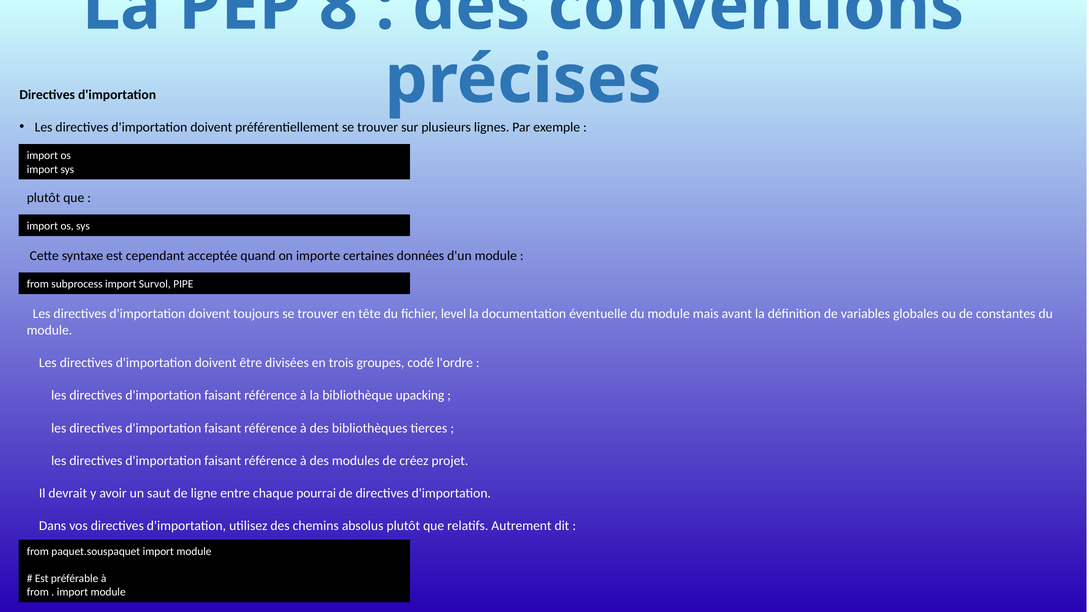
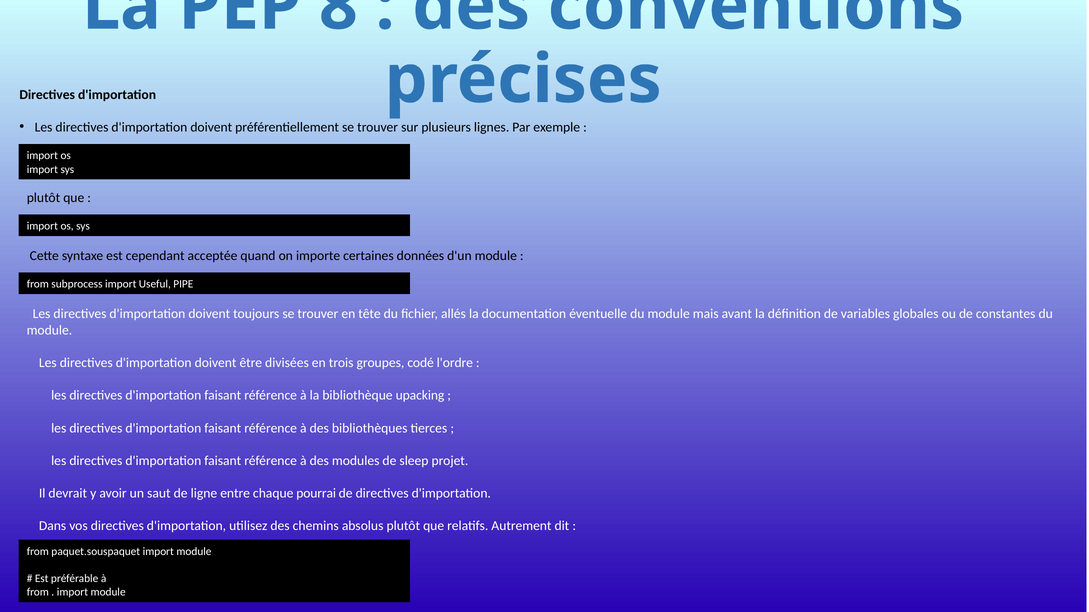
Survol: Survol -> Useful (155, 284)
level: level -> allés (453, 314)
créez: créez -> sleep (414, 461)
